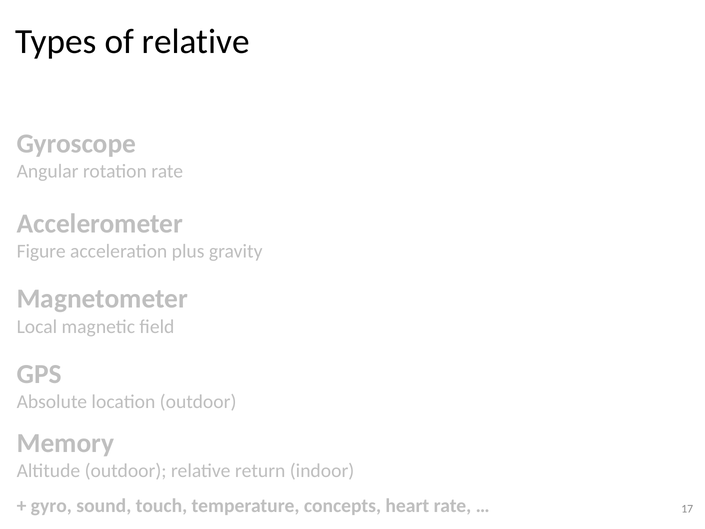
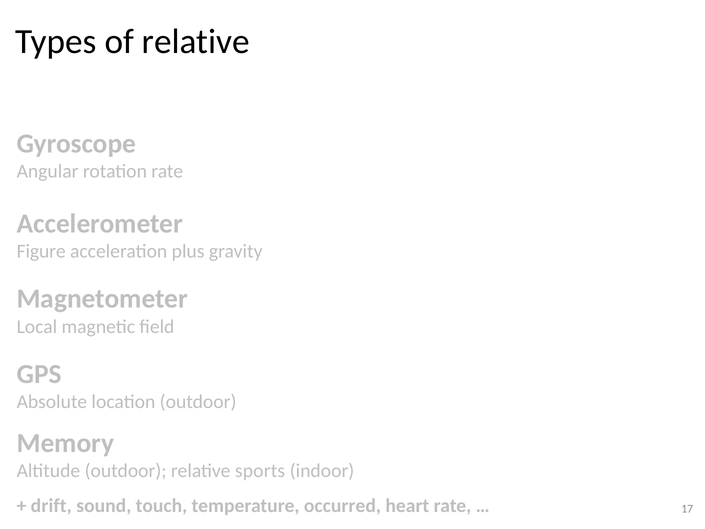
return: return -> sports (260, 470)
gyro: gyro -> drift (51, 506)
concepts: concepts -> occurred (342, 506)
